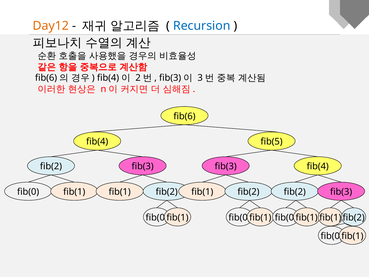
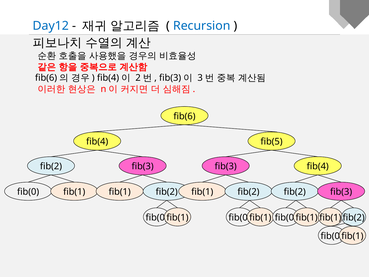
Day12 colour: orange -> blue (51, 26)
